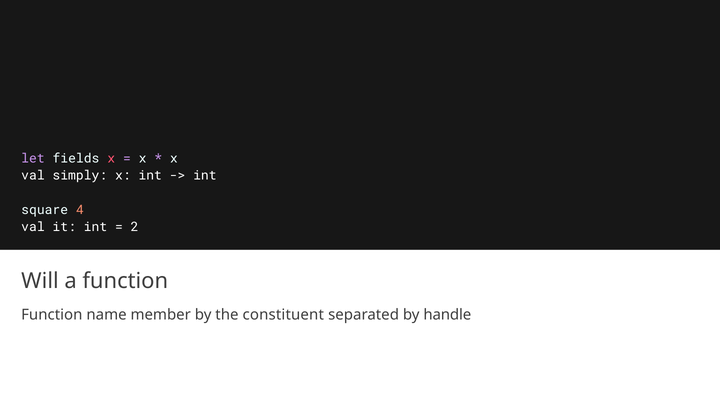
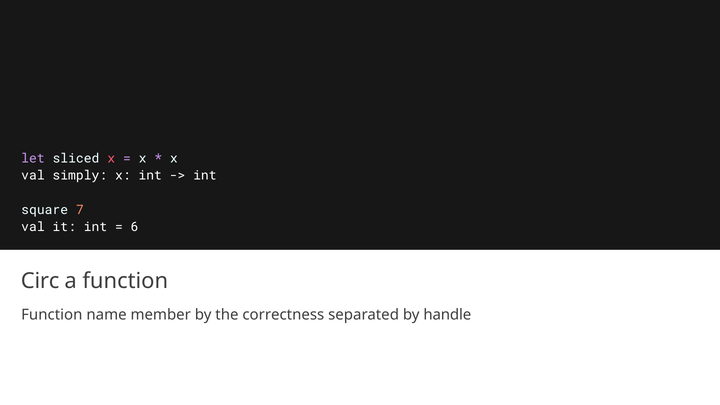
fields: fields -> sliced (76, 158)
4: 4 -> 7 (80, 210)
2: 2 -> 6 (135, 227)
Will: Will -> Circ (40, 281)
constituent: constituent -> correctness (283, 315)
